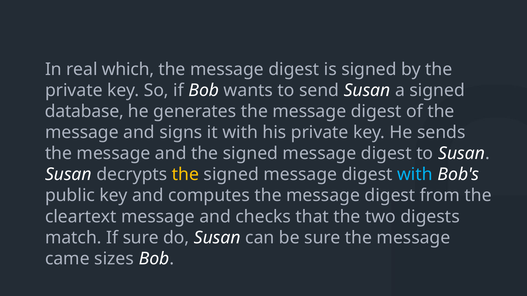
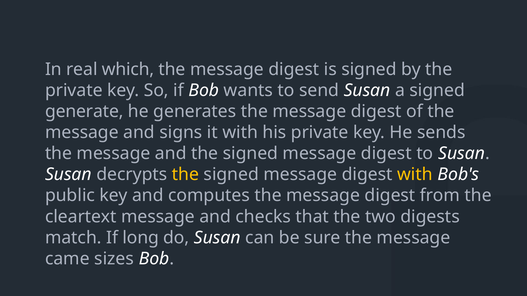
database: database -> generate (84, 111)
with colour: light blue -> yellow (415, 175)
If sure: sure -> long (141, 238)
